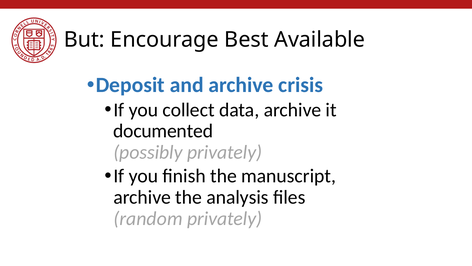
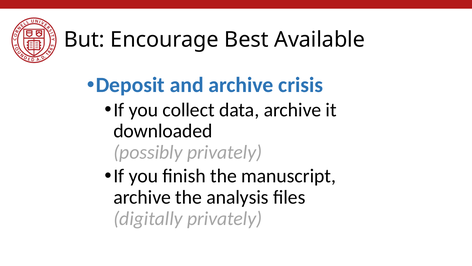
documented: documented -> downloaded (163, 131)
random: random -> digitally (148, 218)
